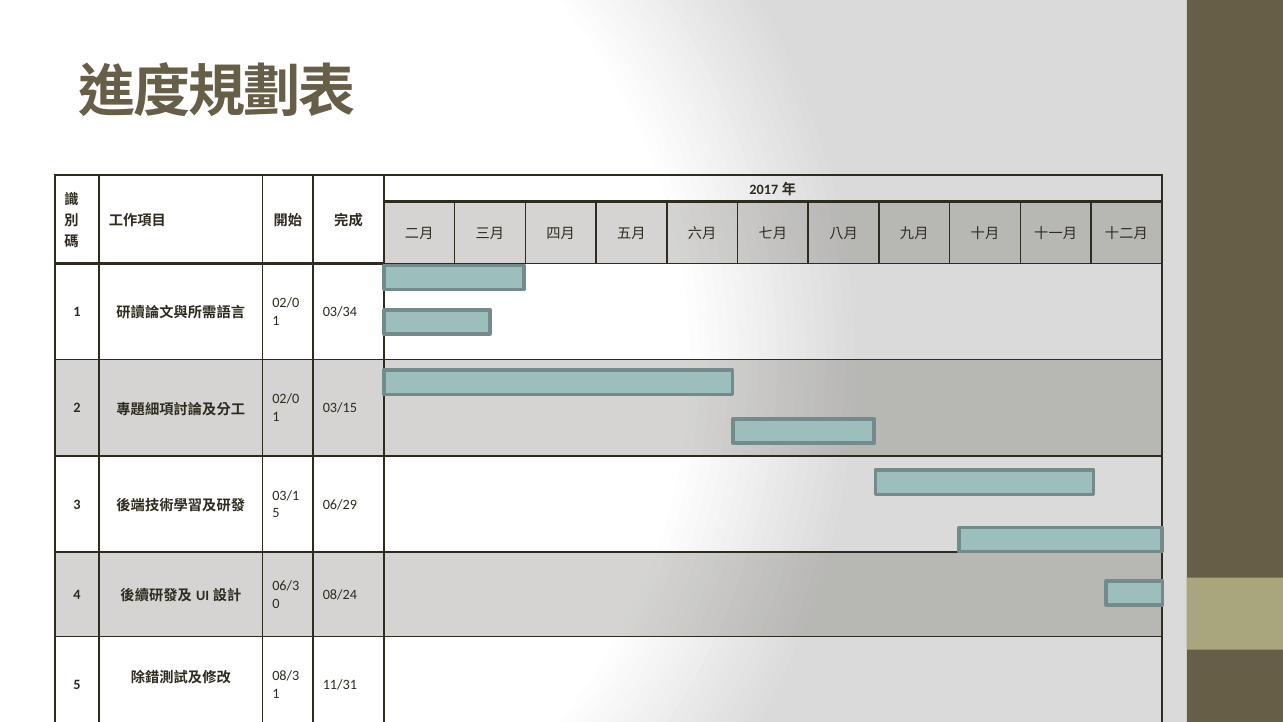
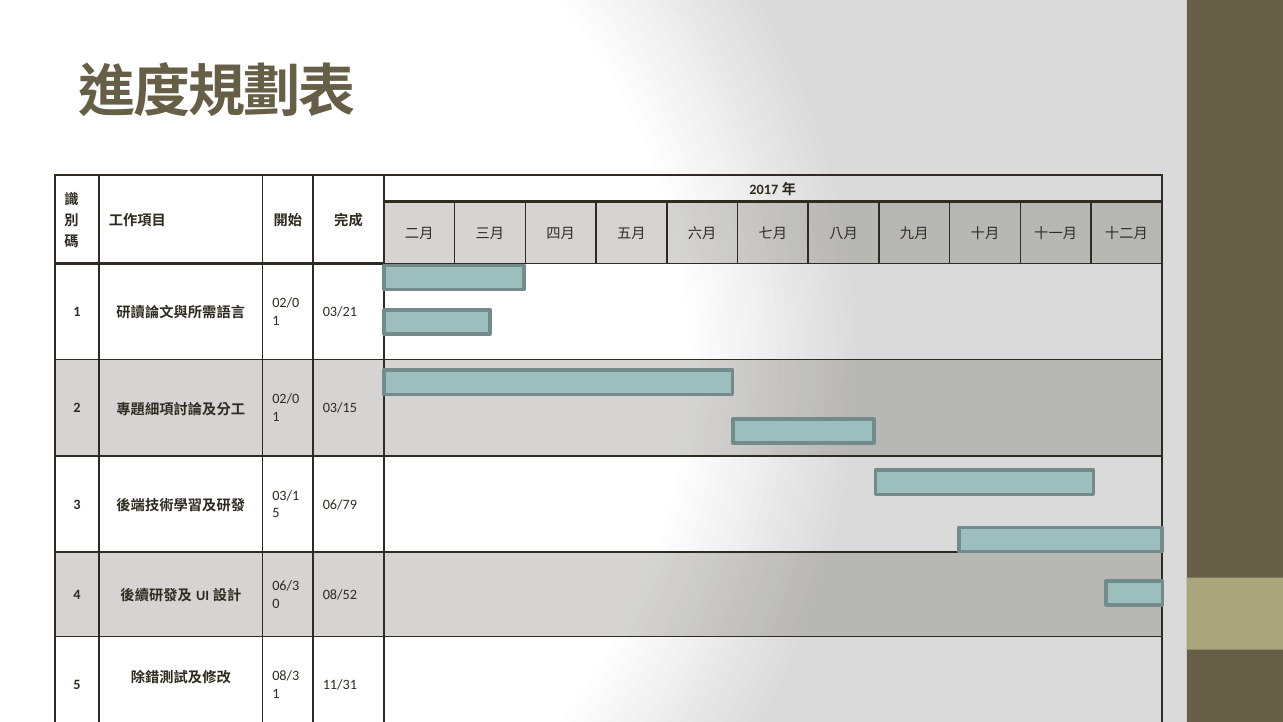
03/34: 03/34 -> 03/21 (340, 312)
06/29: 06/29 -> 06/79 (340, 504)
08/24: 08/24 -> 08/52 (340, 594)
